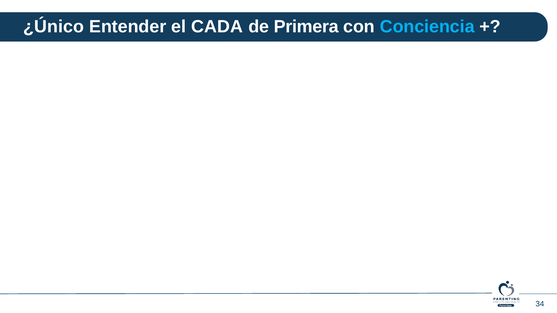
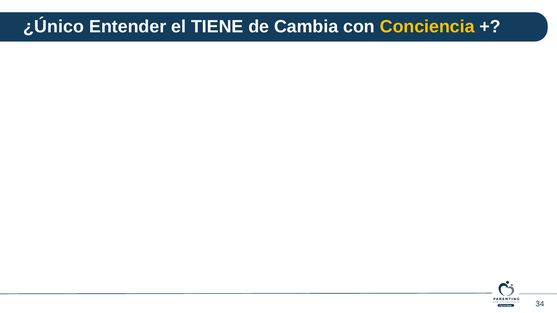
CADA: CADA -> TIENE (217, 27)
Primera: Primera -> Cambia (306, 27)
Conciencia colour: light blue -> yellow (427, 27)
